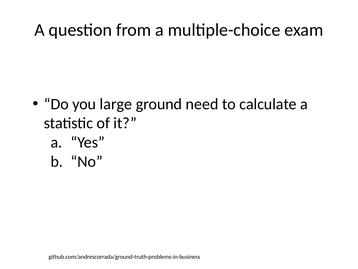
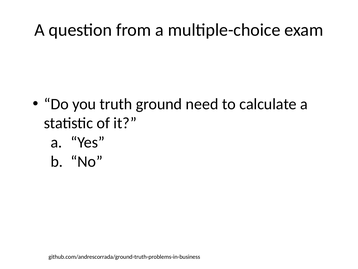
large: large -> truth (116, 104)
